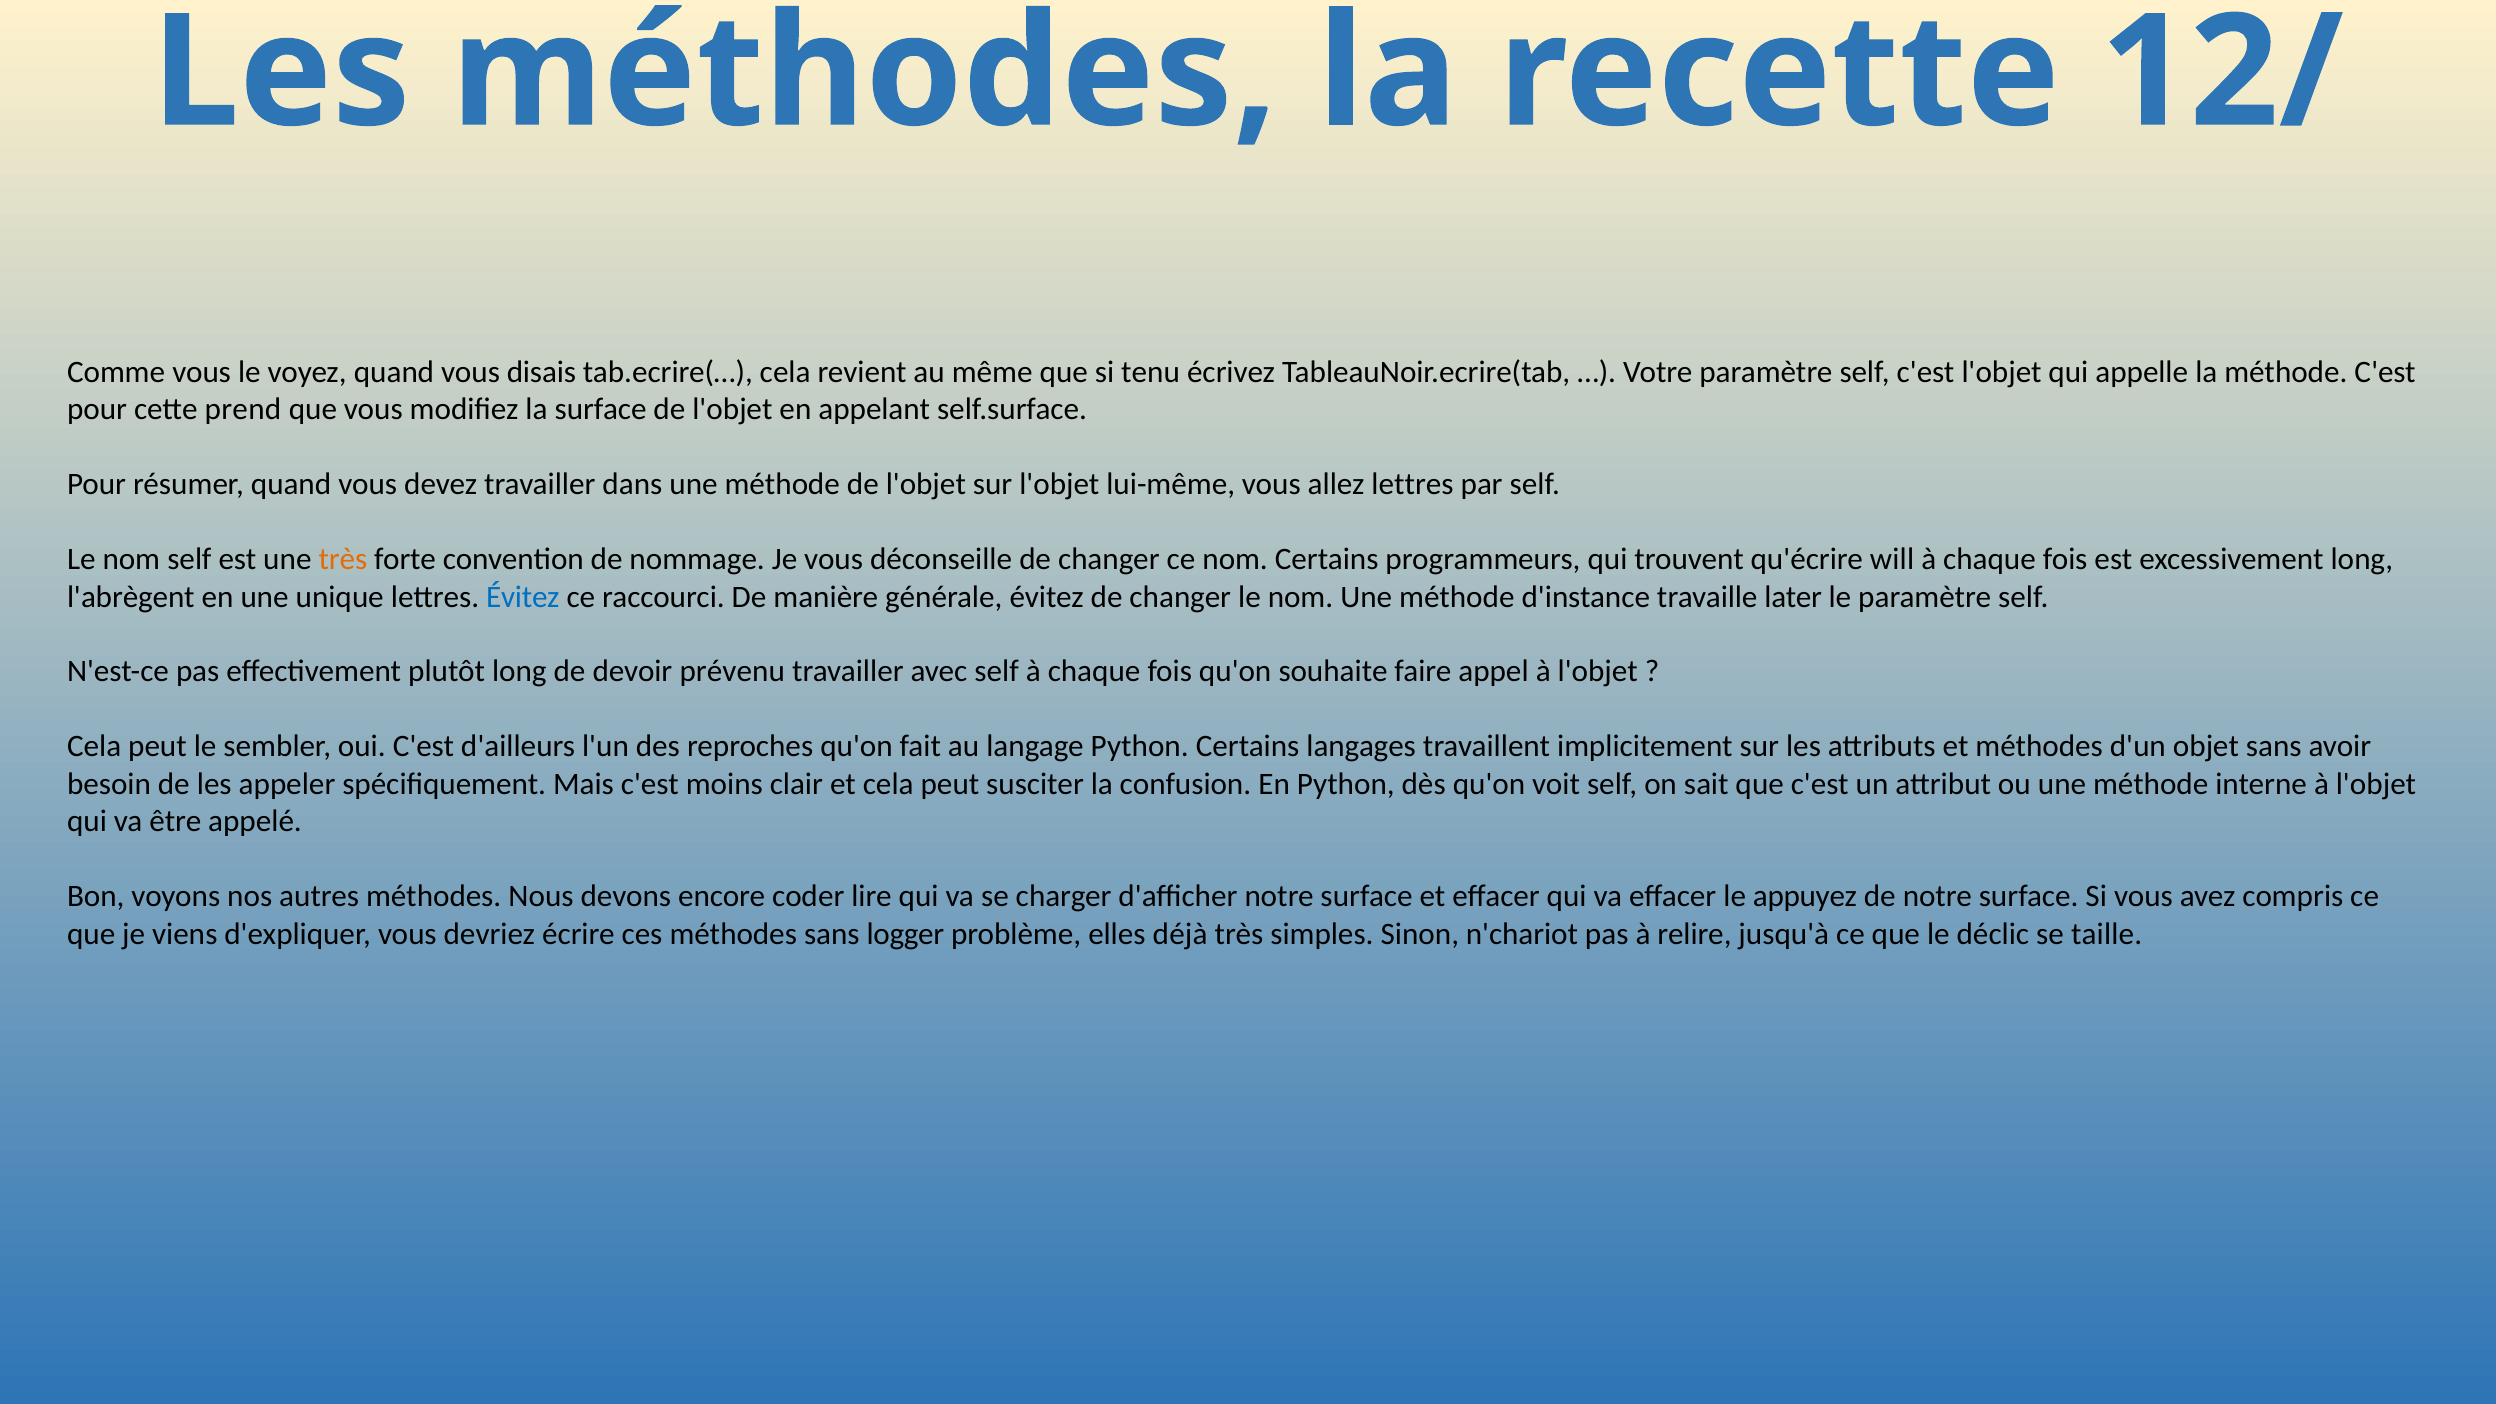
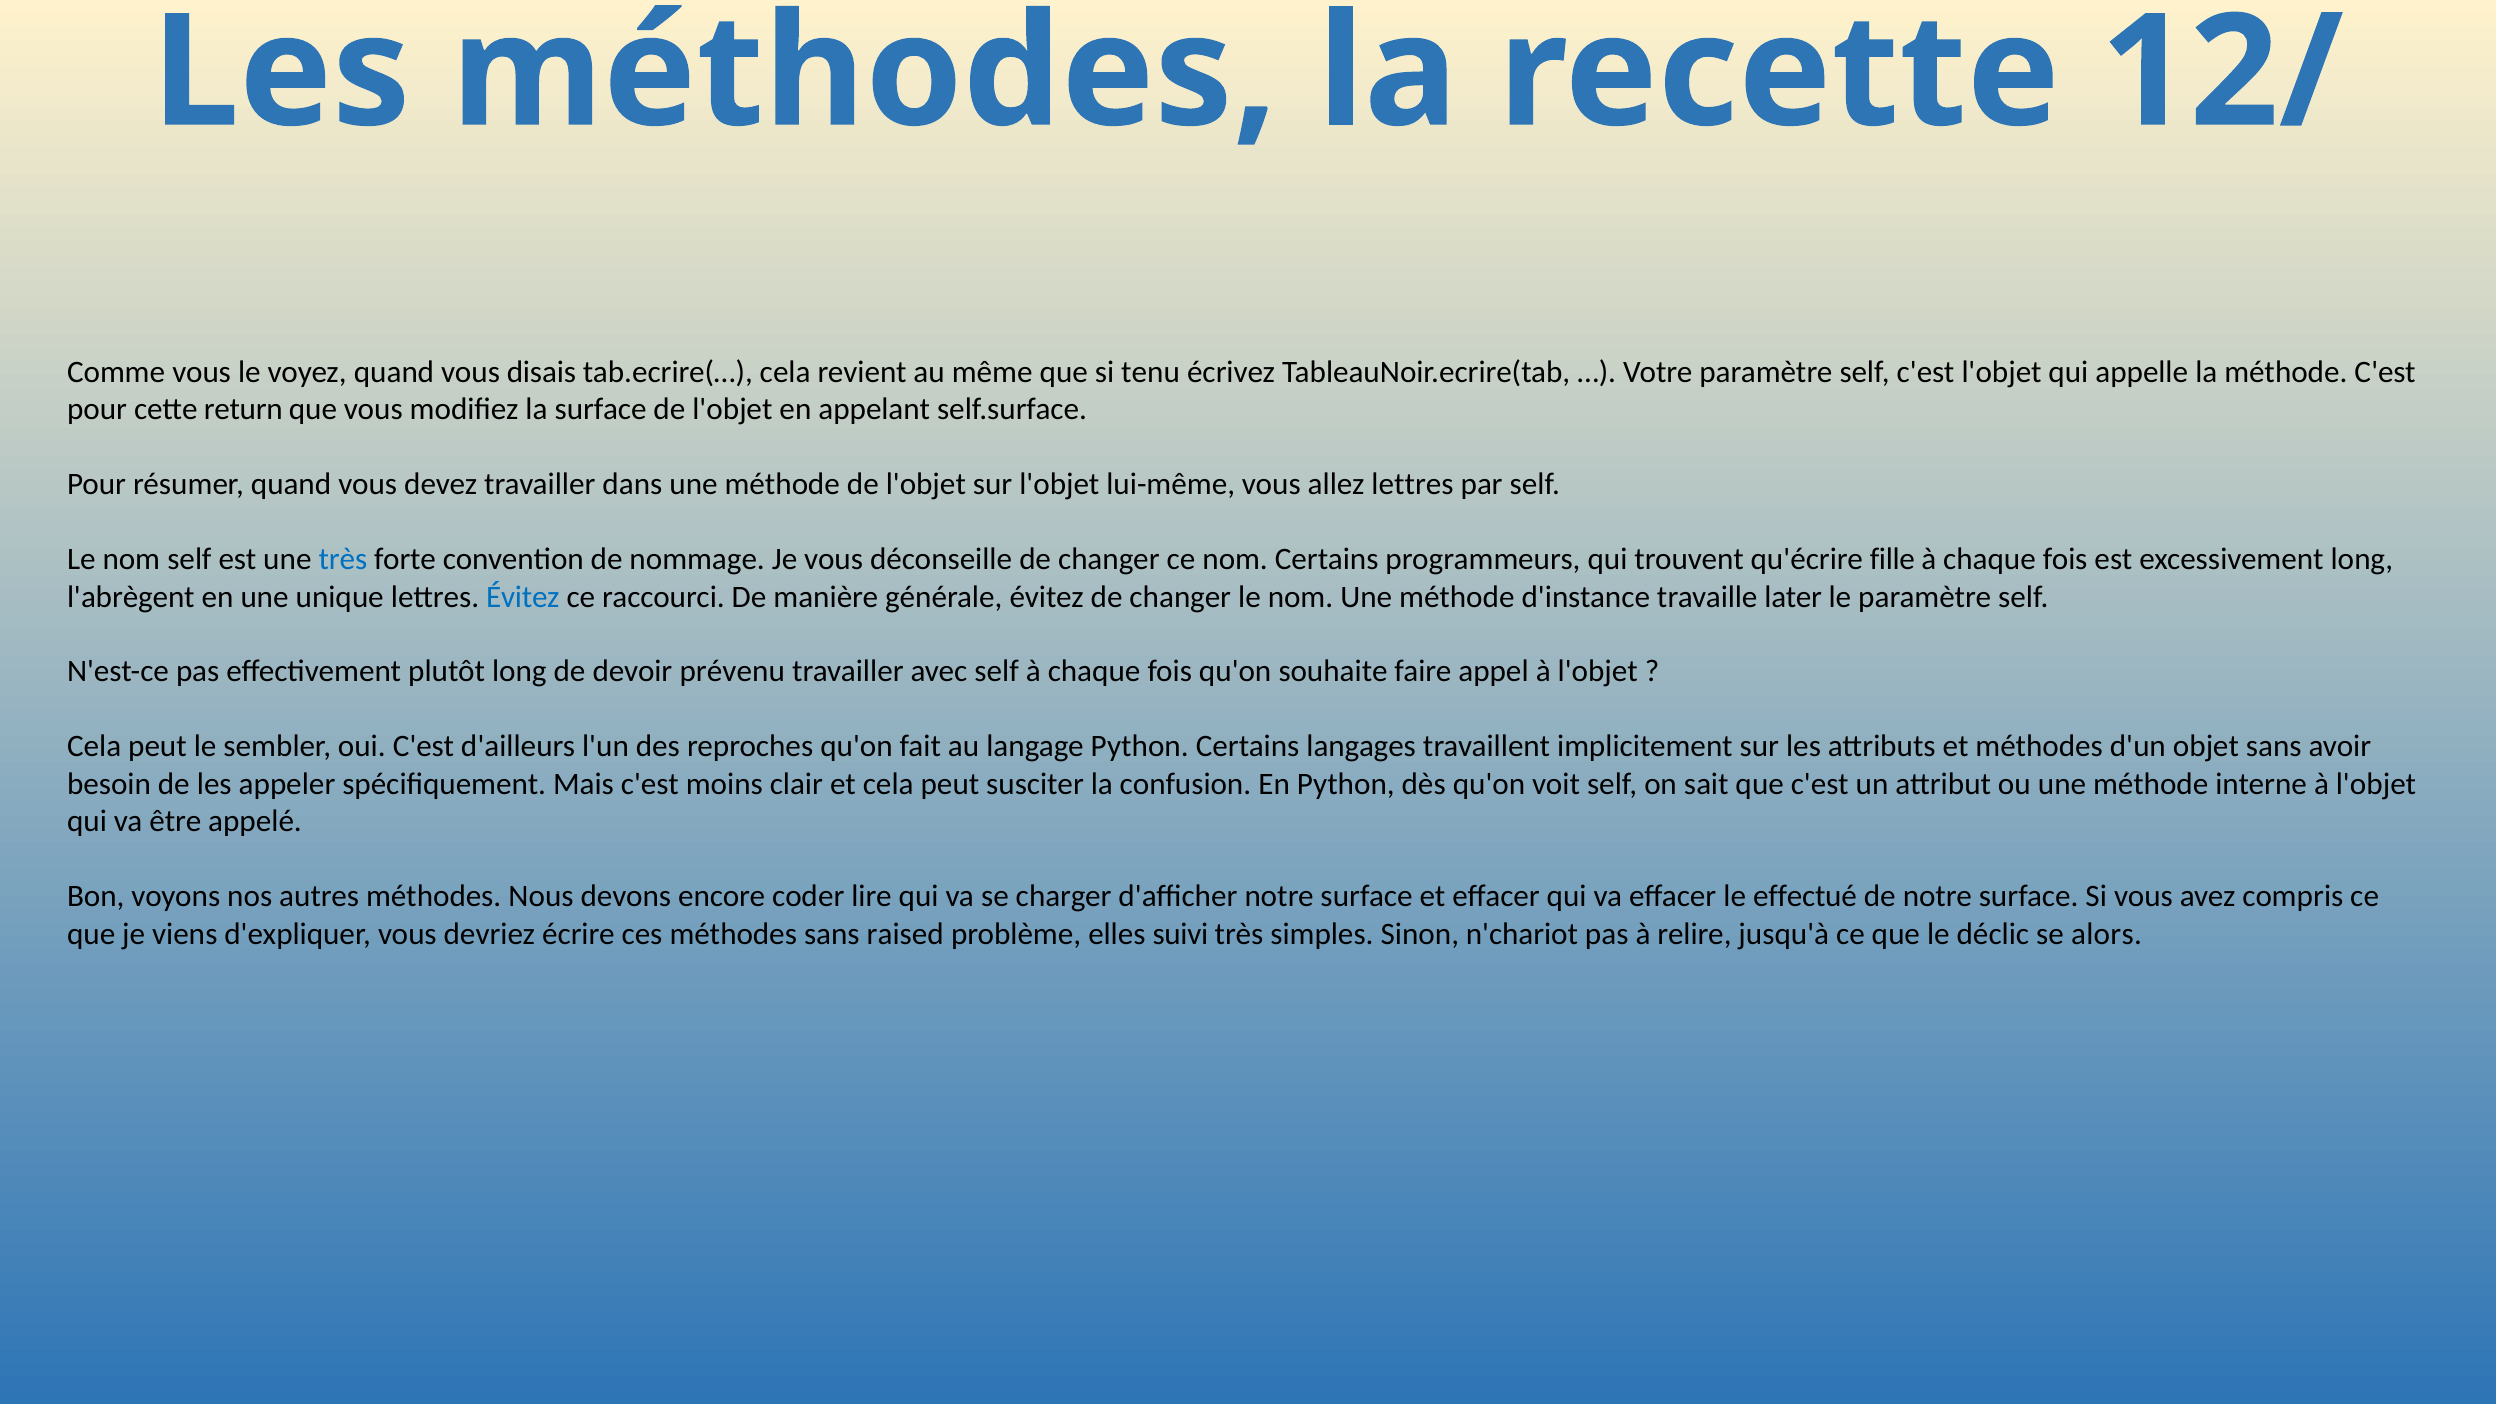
prend: prend -> return (243, 410)
très colour: orange -> blue (343, 559)
will: will -> fille (1892, 559)
appuyez: appuyez -> effectué (1805, 896)
logger: logger -> raised (905, 934)
déjà: déjà -> suivi (1180, 934)
taille: taille -> alors (2107, 934)
